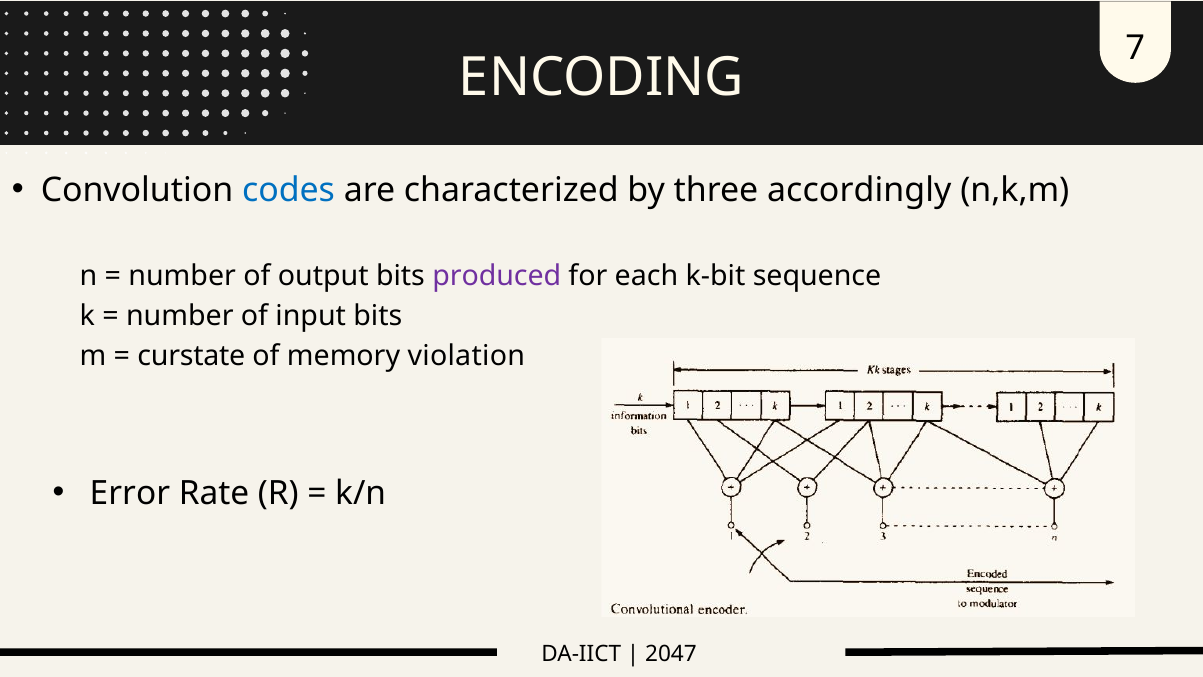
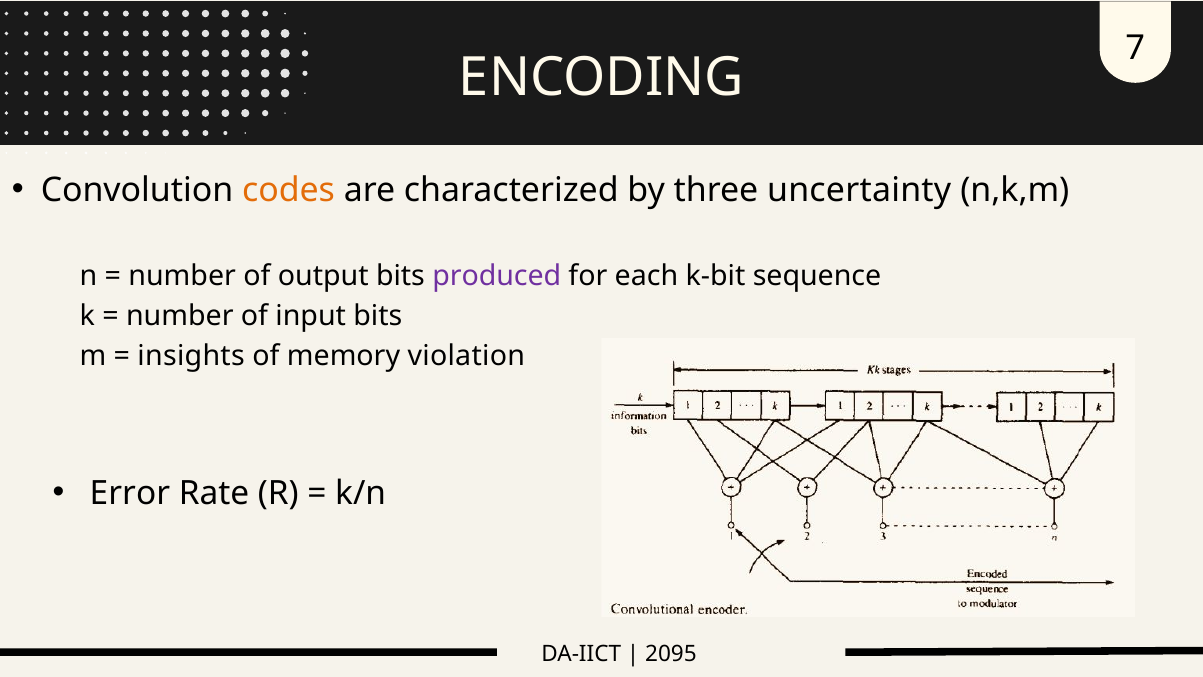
codes colour: blue -> orange (289, 190)
accordingly: accordingly -> uncertainty (859, 190)
curstate: curstate -> insights (191, 356)
2047: 2047 -> 2095 (671, 654)
